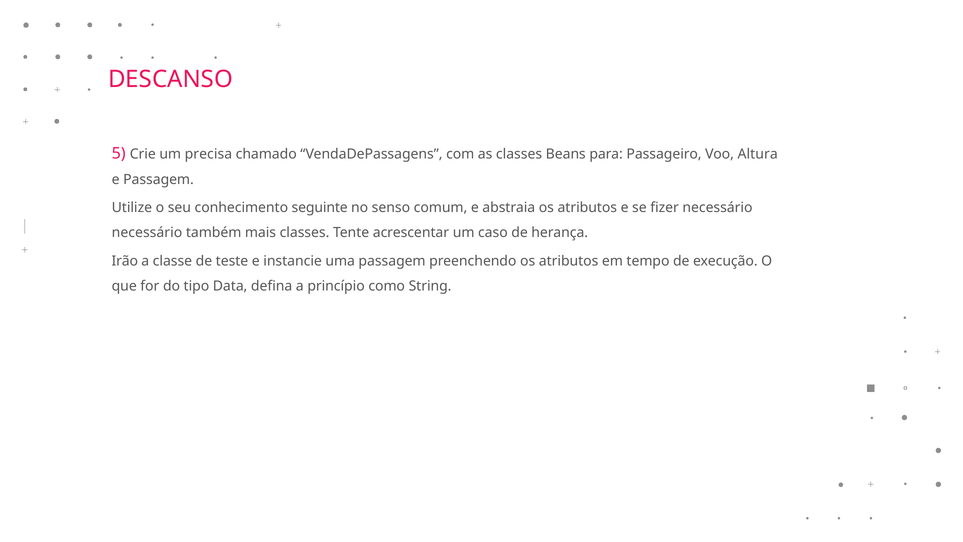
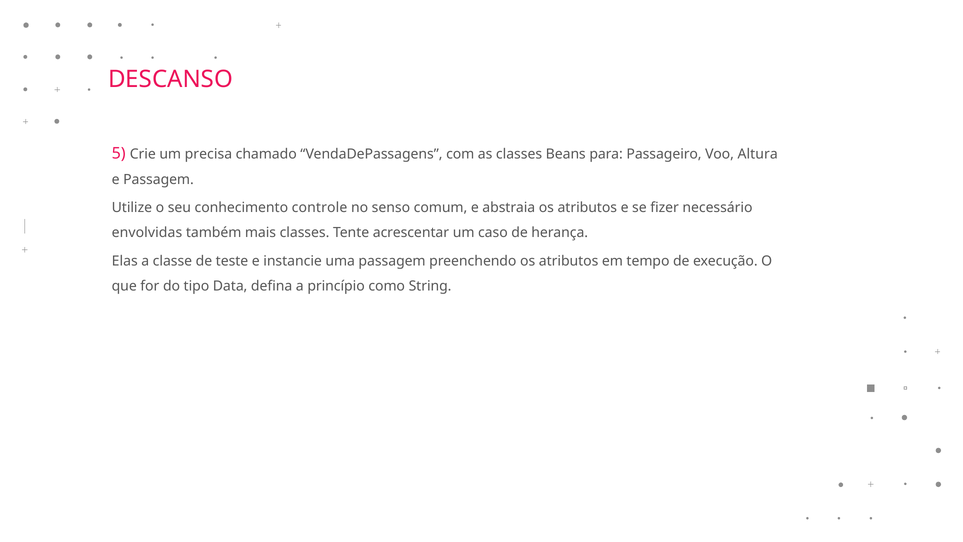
seguinte: seguinte -> controle (320, 208)
necessário: necessário -> envolvidas (147, 233)
Irão: Irão -> Elas (125, 261)
